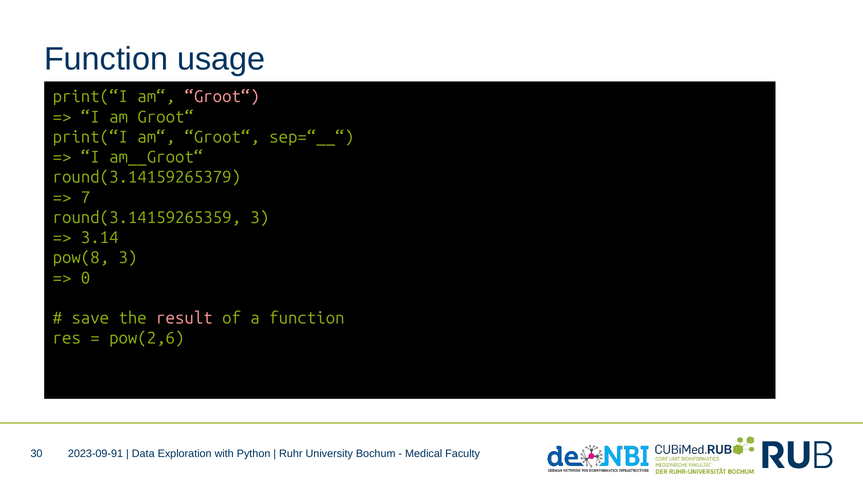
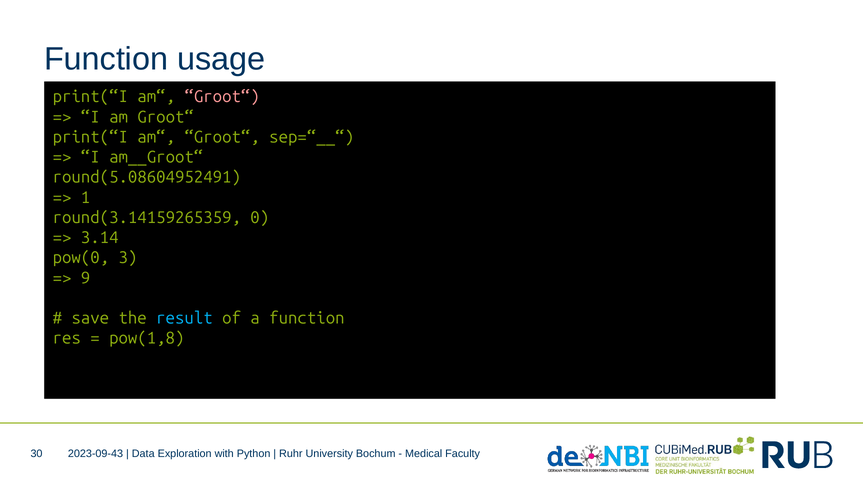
round(3.14159265379: round(3.14159265379 -> round(5.08604952491 (147, 178)
7: 7 -> 1 (86, 198)
round(3.14159265359 3: 3 -> 0 (260, 218)
pow(8: pow(8 -> pow(0 (81, 258)
0: 0 -> 9 (86, 278)
result colour: pink -> light blue (184, 319)
pow(2,6: pow(2,6 -> pow(1,8 (147, 339)
2023-09-91: 2023-09-91 -> 2023-09-43 (96, 454)
